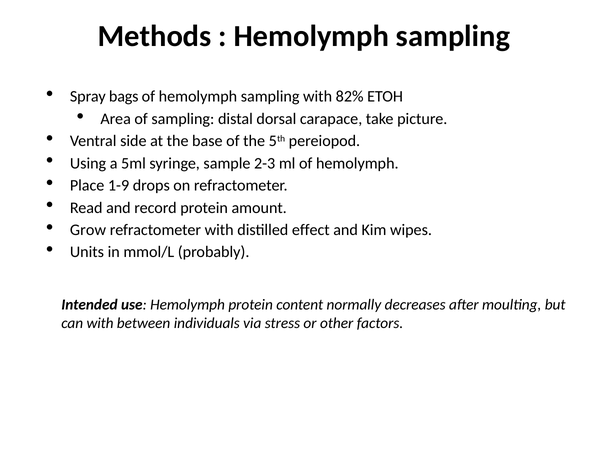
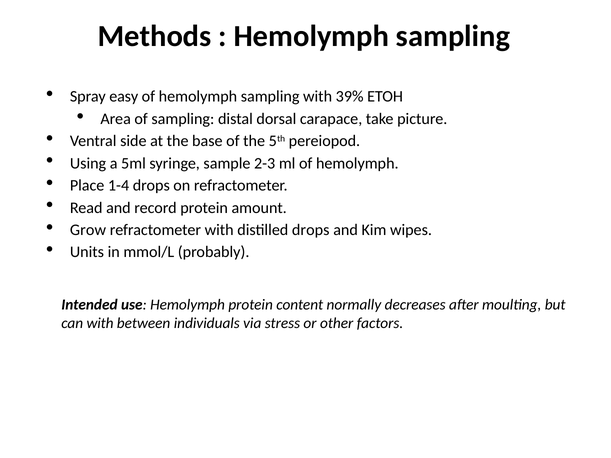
bags: bags -> easy (124, 97)
82%: 82% -> 39% (350, 97)
1-9: 1-9 -> 1-4 (119, 186)
distilled effect: effect -> drops (311, 230)
